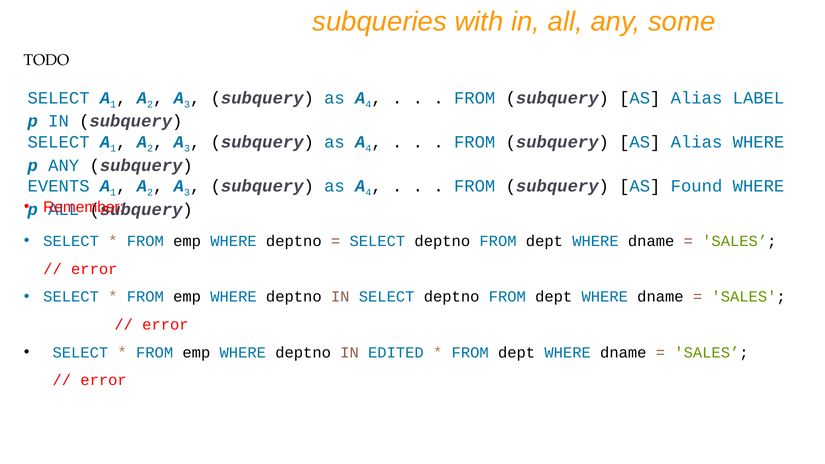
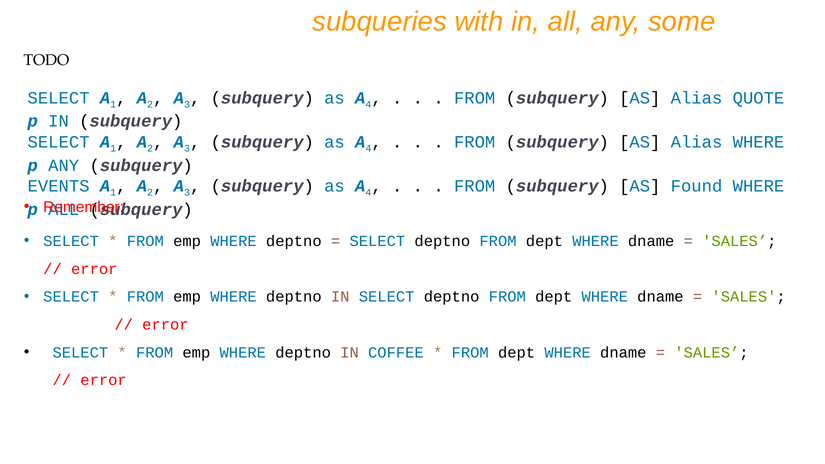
LABEL: LABEL -> QUOTE (758, 98)
EDITED: EDITED -> COFFEE (396, 353)
